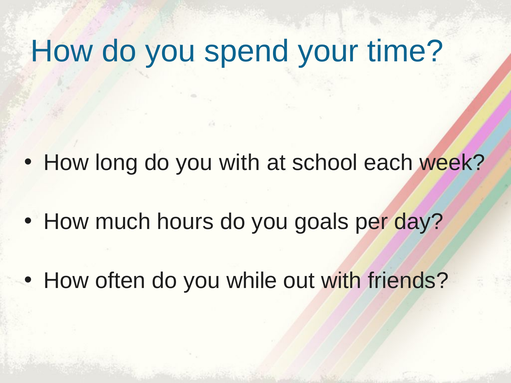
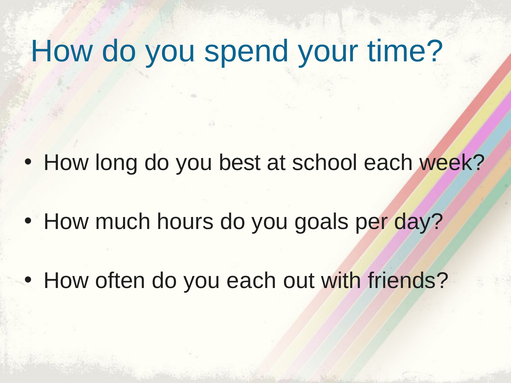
you with: with -> best (240, 163)
you while: while -> each (252, 281)
